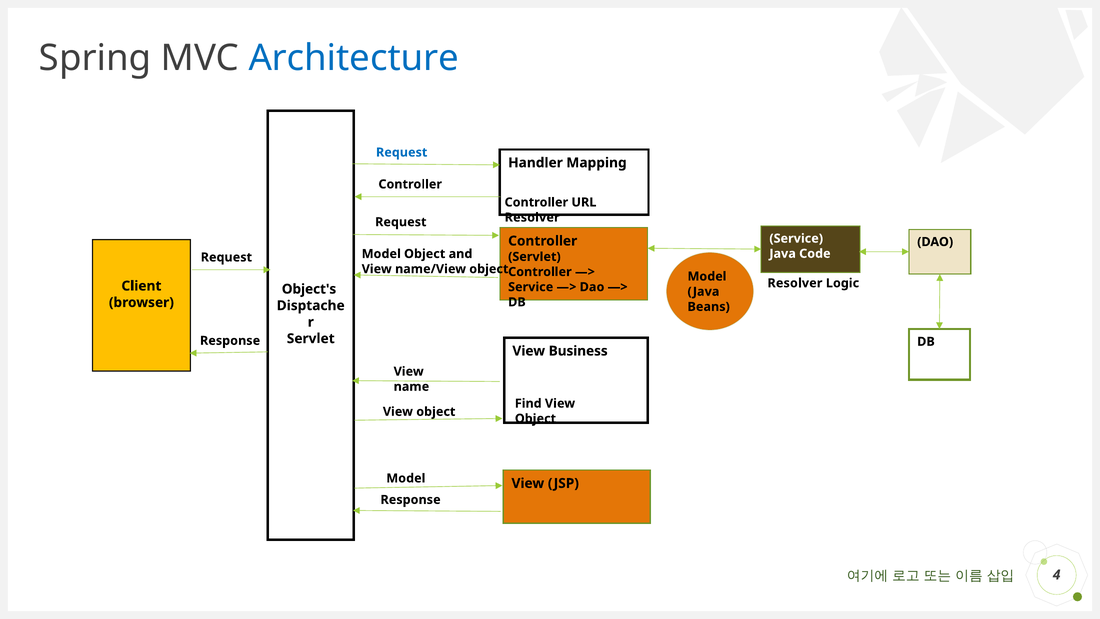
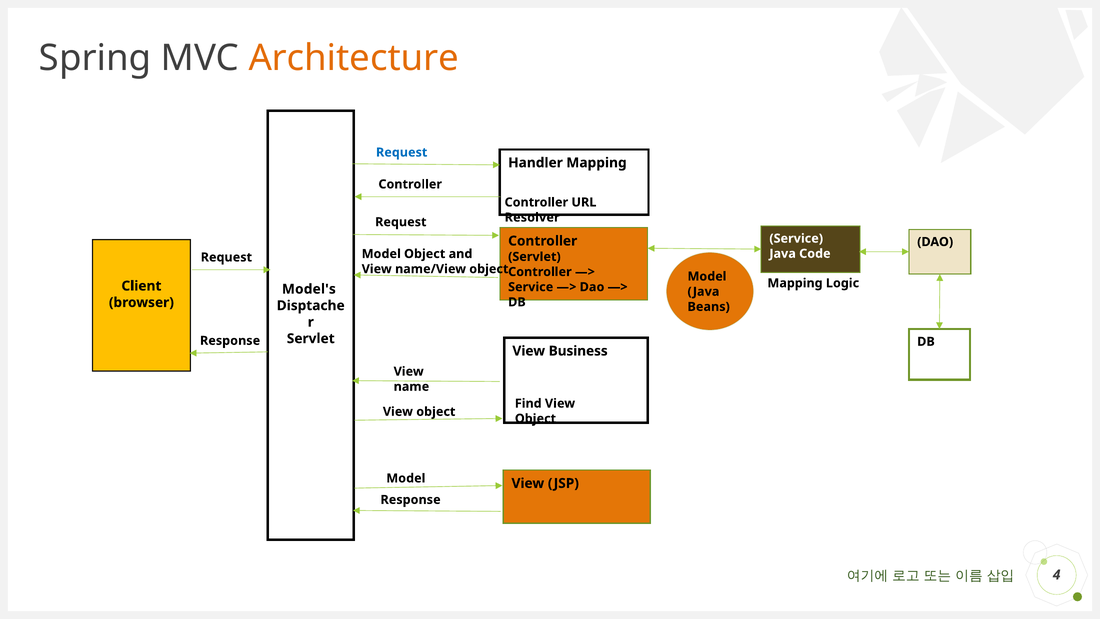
Architecture colour: blue -> orange (354, 58)
Resolver: Resolver -> Mapping (795, 283)
Object's: Object's -> Model's (309, 289)
